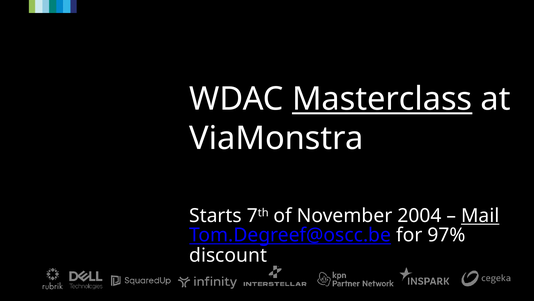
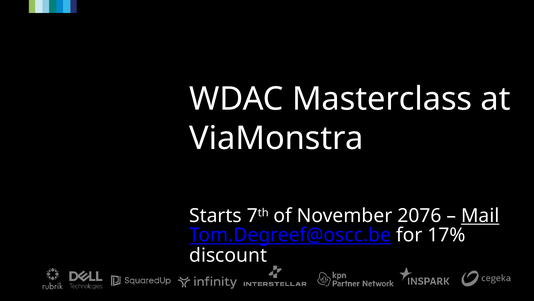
Masterclass underline: present -> none (382, 99)
2004: 2004 -> 2076 (419, 215)
97%: 97% -> 17% (446, 235)
